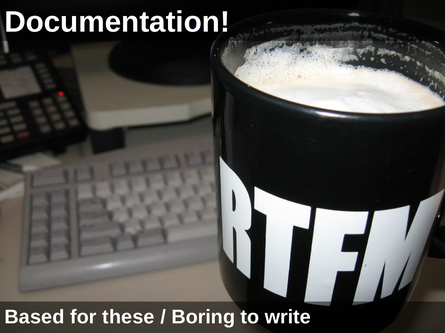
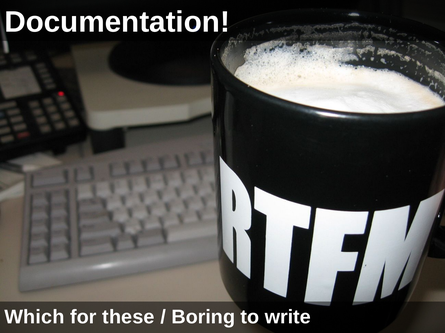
Based: Based -> Which (34, 318)
